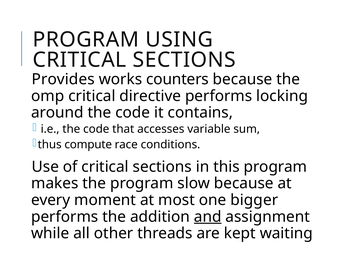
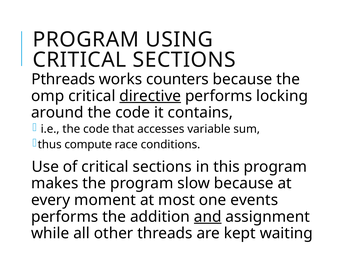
Provides: Provides -> Pthreads (63, 79)
directive underline: none -> present (150, 96)
bigger: bigger -> events (254, 200)
